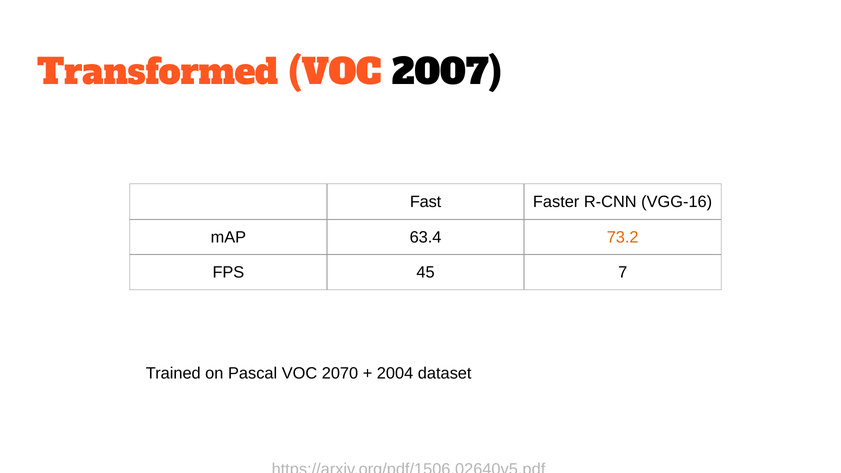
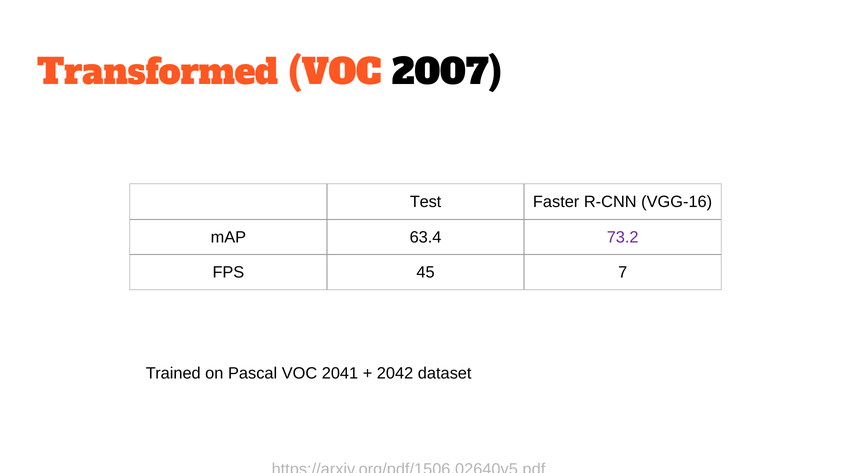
Fast: Fast -> Test (426, 202)
73.2 colour: orange -> purple (623, 237)
2070: 2070 -> 2041 (340, 373)
2004: 2004 -> 2042 (395, 373)
